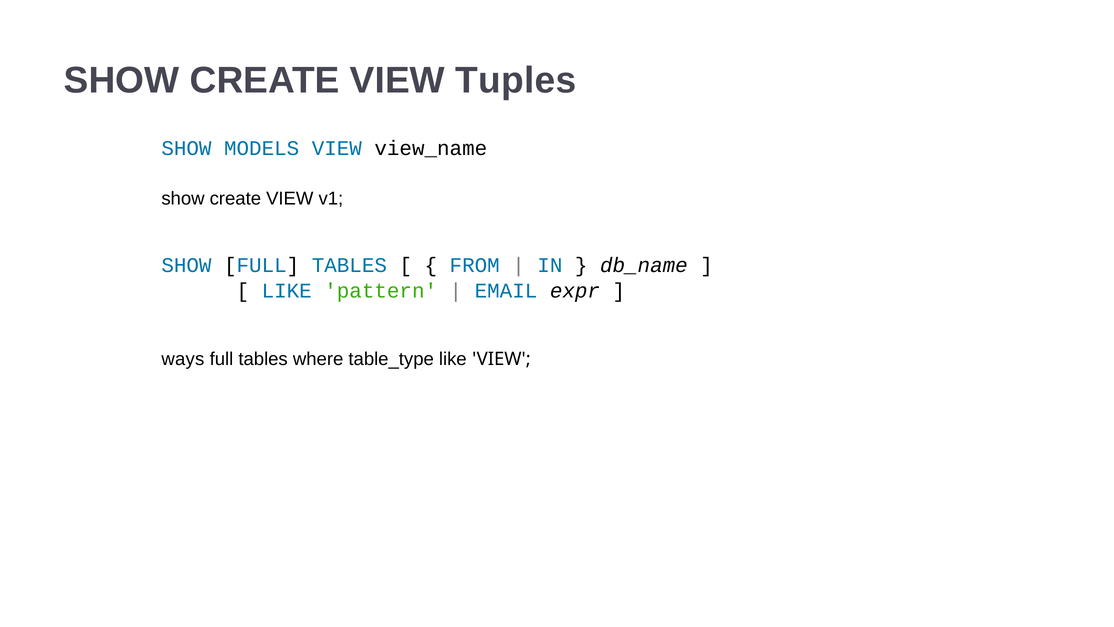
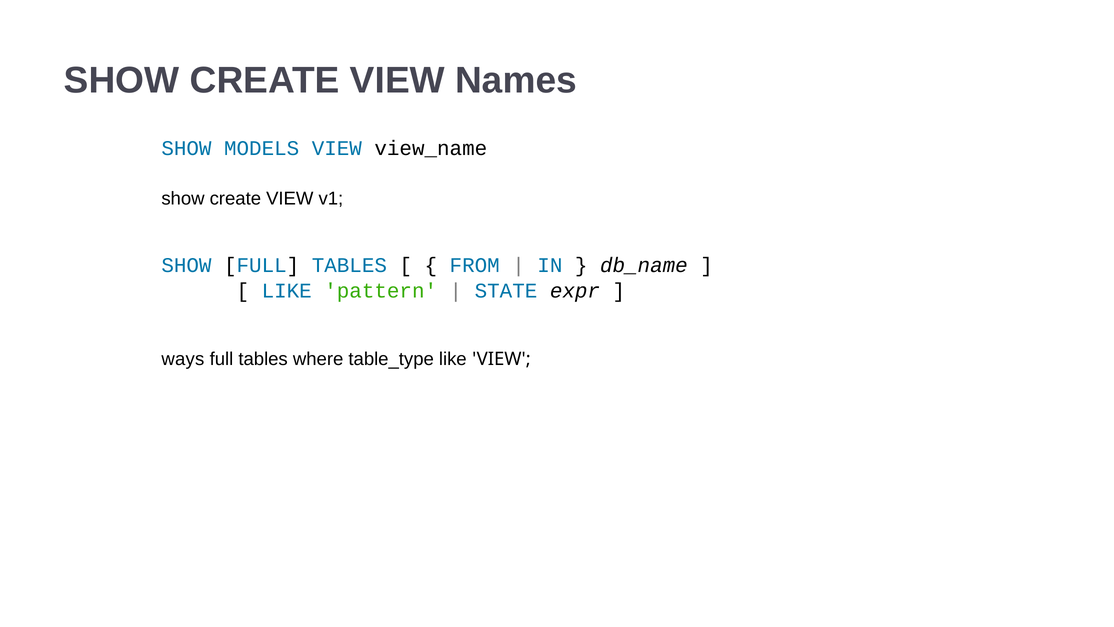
Tuples: Tuples -> Names (516, 81)
EMAIL: EMAIL -> STATE (506, 290)
